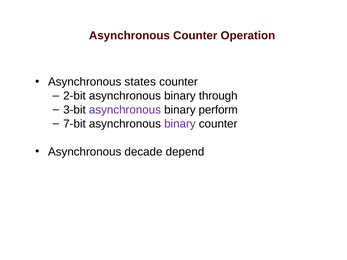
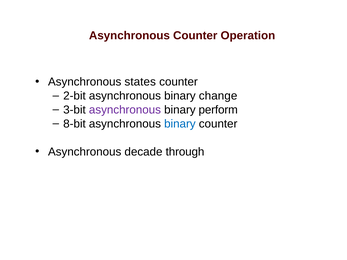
through: through -> change (218, 96)
7-bit: 7-bit -> 8-bit (74, 124)
binary colour: purple -> blue (180, 124)
depend: depend -> through (185, 152)
